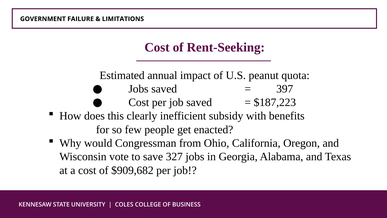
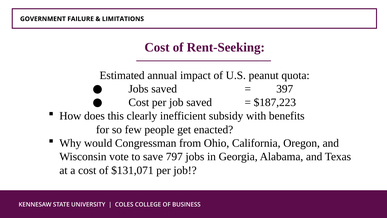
327: 327 -> 797 (174, 156)
$909,682: $909,682 -> $131,071 (132, 170)
